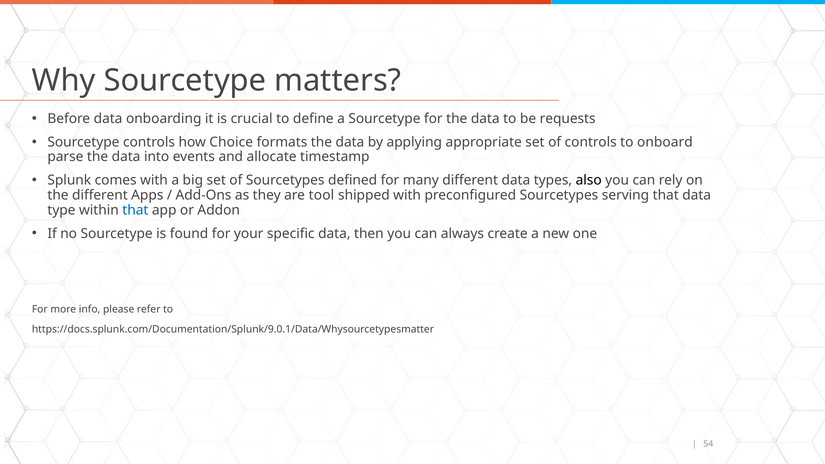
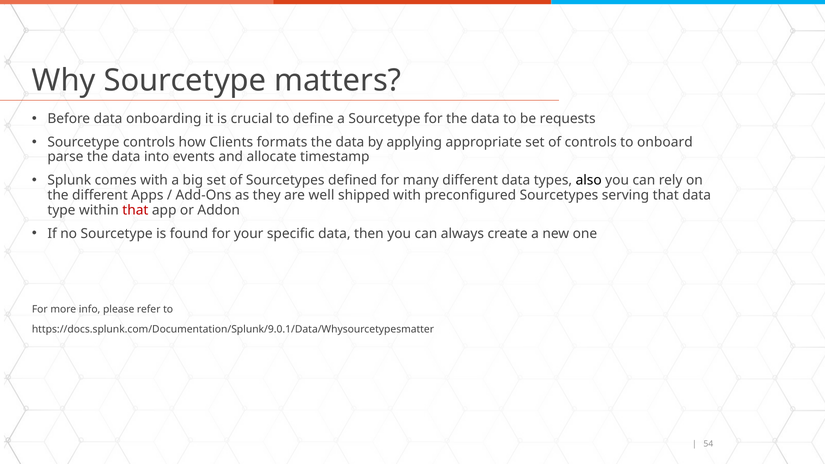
Choice: Choice -> Clients (231, 142)
tool: tool -> well (322, 195)
that colour: blue -> red (135, 210)
